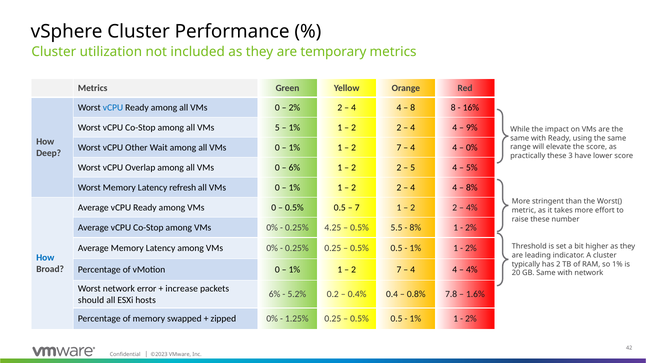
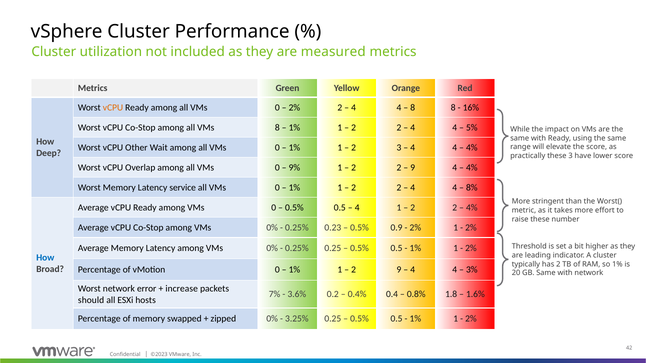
temporary: temporary -> measured (333, 52)
vCPU colour: blue -> orange (113, 108)
VMs 5: 5 -> 8 (277, 128)
9%: 9% -> 5% (472, 128)
7: 7 -> 3 (399, 148)
0%: 0% -> 4% (472, 148)
6%: 6% -> 9% (294, 168)
5: 5 -> 9 (413, 168)
5%: 5% -> 4% (472, 168)
refresh: refresh -> service (183, 188)
7: 7 -> 4 (357, 208)
4.25: 4.25 -> 0.23 (333, 228)
5.5: 5.5 -> 0.9 (396, 228)
8%: 8% -> 2% (415, 228)
7: 7 -> 9 (399, 270)
4%: 4% -> 3% (472, 270)
6%: 6% -> 7% (275, 295)
5.2%: 5.2% -> 3.6% (297, 295)
7.8: 7.8 -> 1.8 (451, 295)
1.25%: 1.25% -> 3.25% (297, 319)
